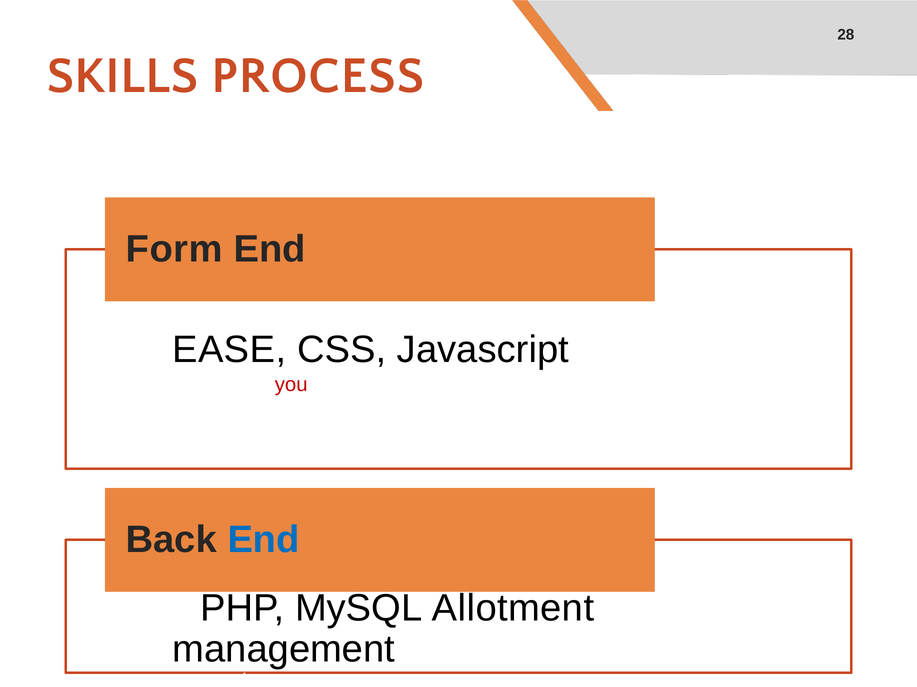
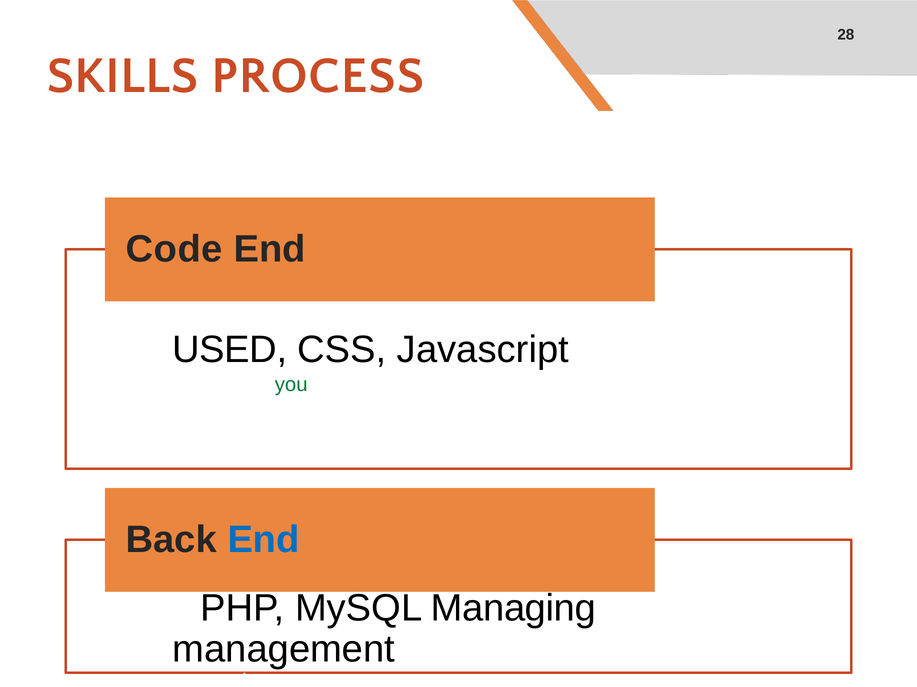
Form: Form -> Code (174, 249)
EASE: EASE -> USED (230, 350)
you colour: red -> green (291, 385)
Allotment: Allotment -> Managing (513, 609)
